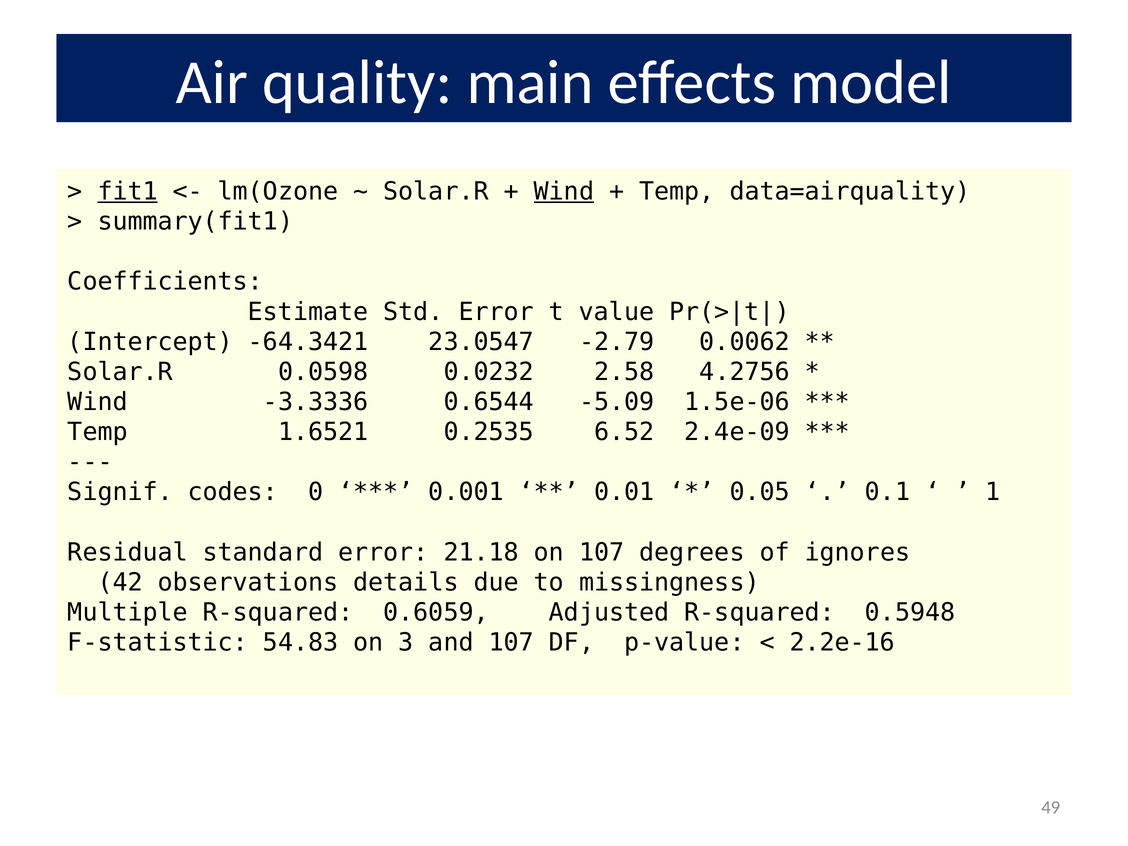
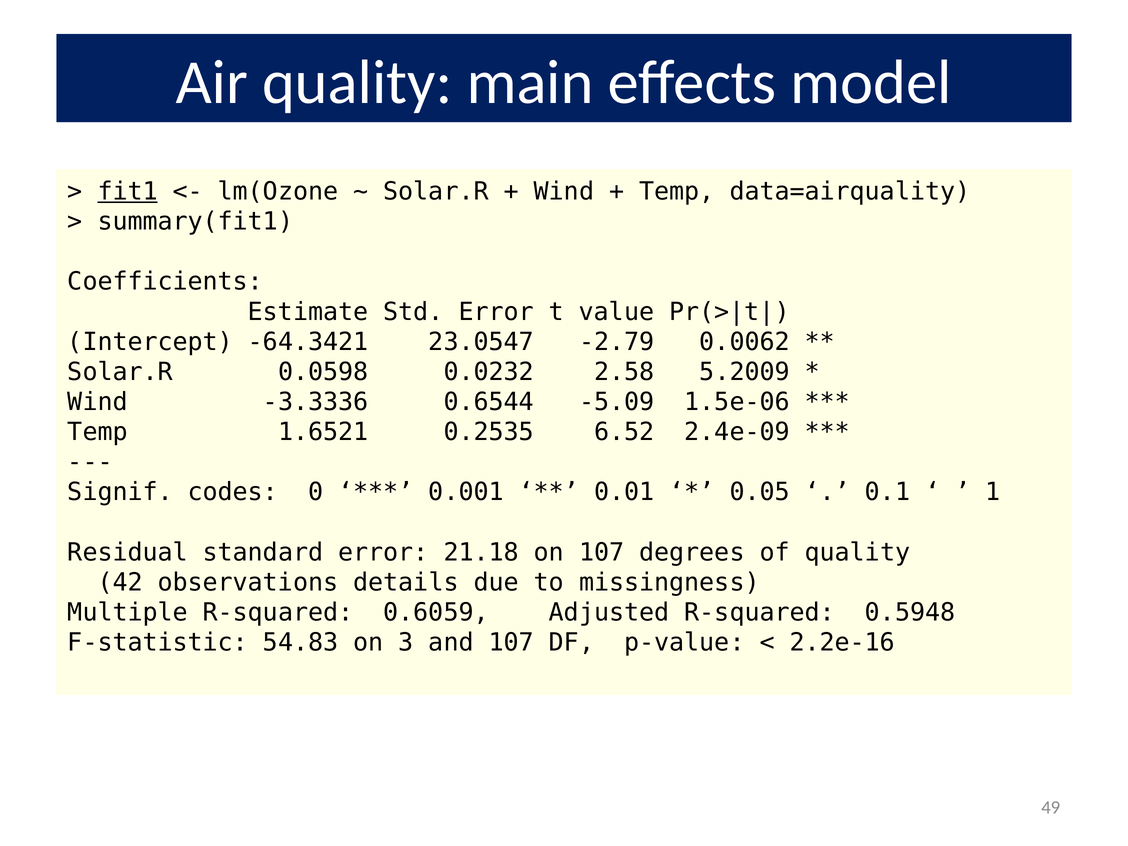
Wind underline: present -> none (564, 191)
4.2756: 4.2756 -> 5.2009 (745, 372)
of ignores: ignores -> quality (857, 552)
